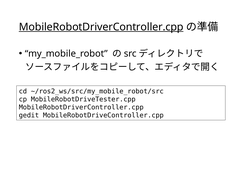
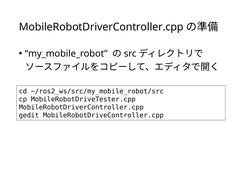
MobileRobotDriverController.cpp underline: present -> none (101, 27)
